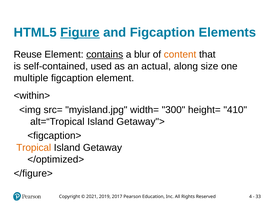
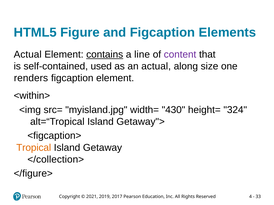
Figure underline: present -> none (80, 32)
Reuse: Reuse -> Actual (28, 55)
blur: blur -> line (142, 55)
content colour: orange -> purple (180, 55)
multiple: multiple -> renders (31, 78)
300: 300 -> 430 (173, 110)
410: 410 -> 324 (235, 110)
</optimized>: </optimized> -> </collection> (56, 160)
